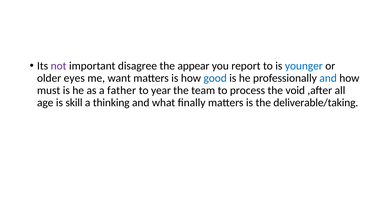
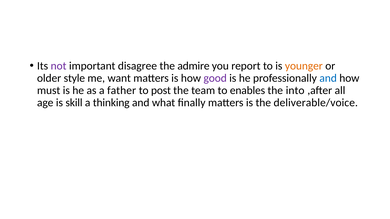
appear: appear -> admire (193, 66)
younger colour: blue -> orange (304, 66)
eyes: eyes -> style (74, 78)
good colour: blue -> purple (215, 78)
year: year -> post (161, 91)
process: process -> enables (248, 91)
void: void -> into (295, 91)
deliverable/taking: deliverable/taking -> deliverable/voice (316, 103)
